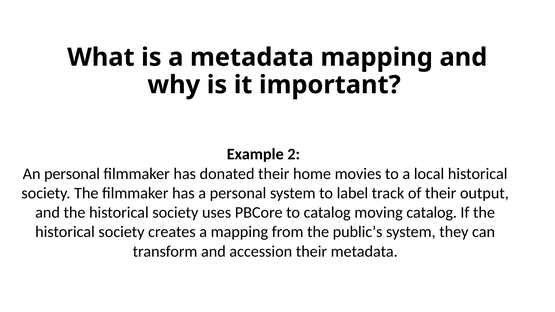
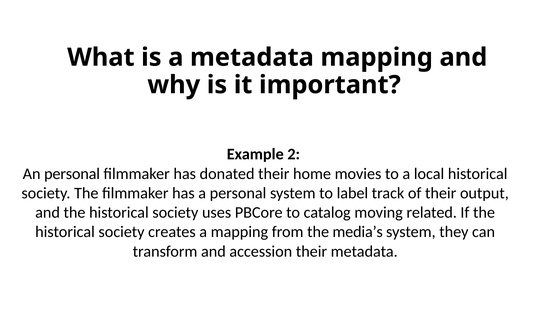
moving catalog: catalog -> related (432, 213)
public’s: public’s -> media’s (358, 232)
